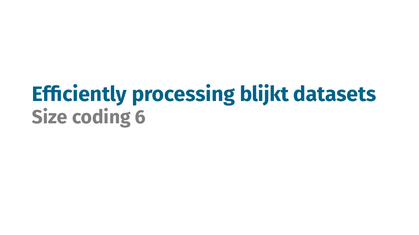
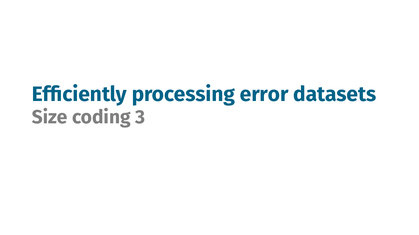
blijkt: blijkt -> error (264, 95)
6: 6 -> 3 (140, 117)
